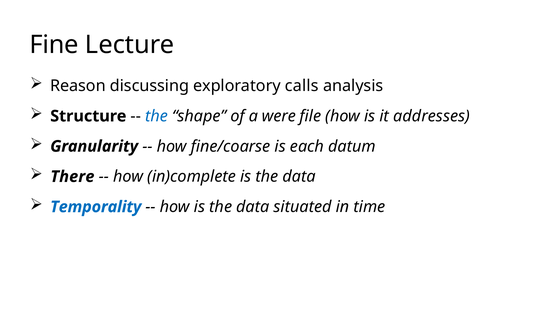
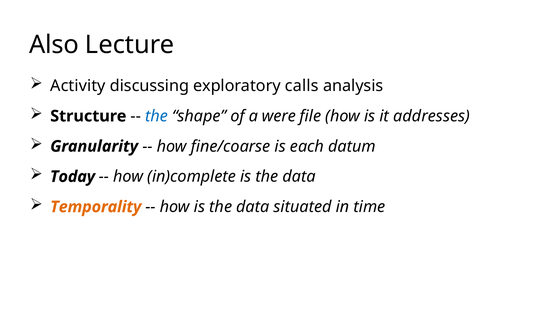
Fine: Fine -> Also (54, 45)
Reason: Reason -> Activity (78, 86)
There: There -> Today (73, 176)
Temporality colour: blue -> orange (96, 207)
